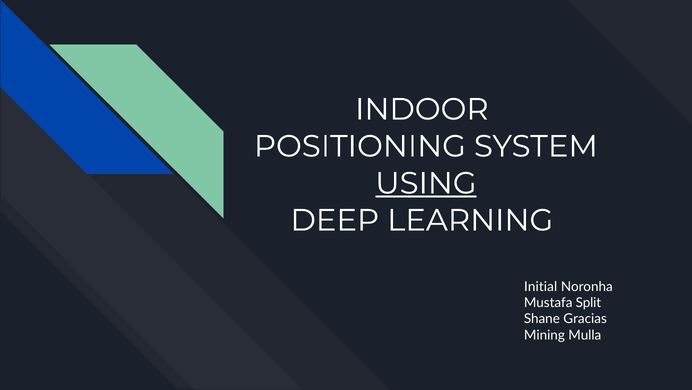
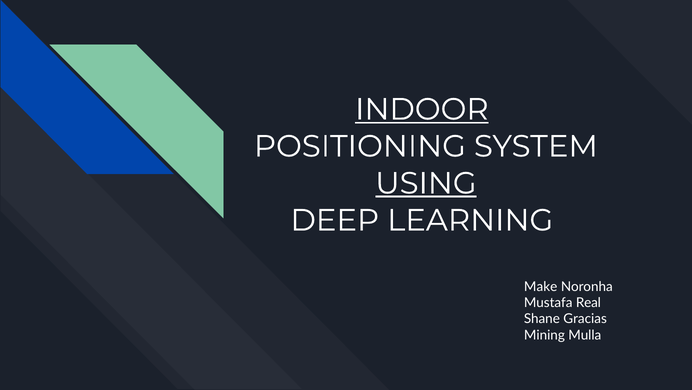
INDOOR underline: none -> present (422, 109)
Initial: Initial -> Make (541, 286)
Split: Split -> Real (588, 302)
